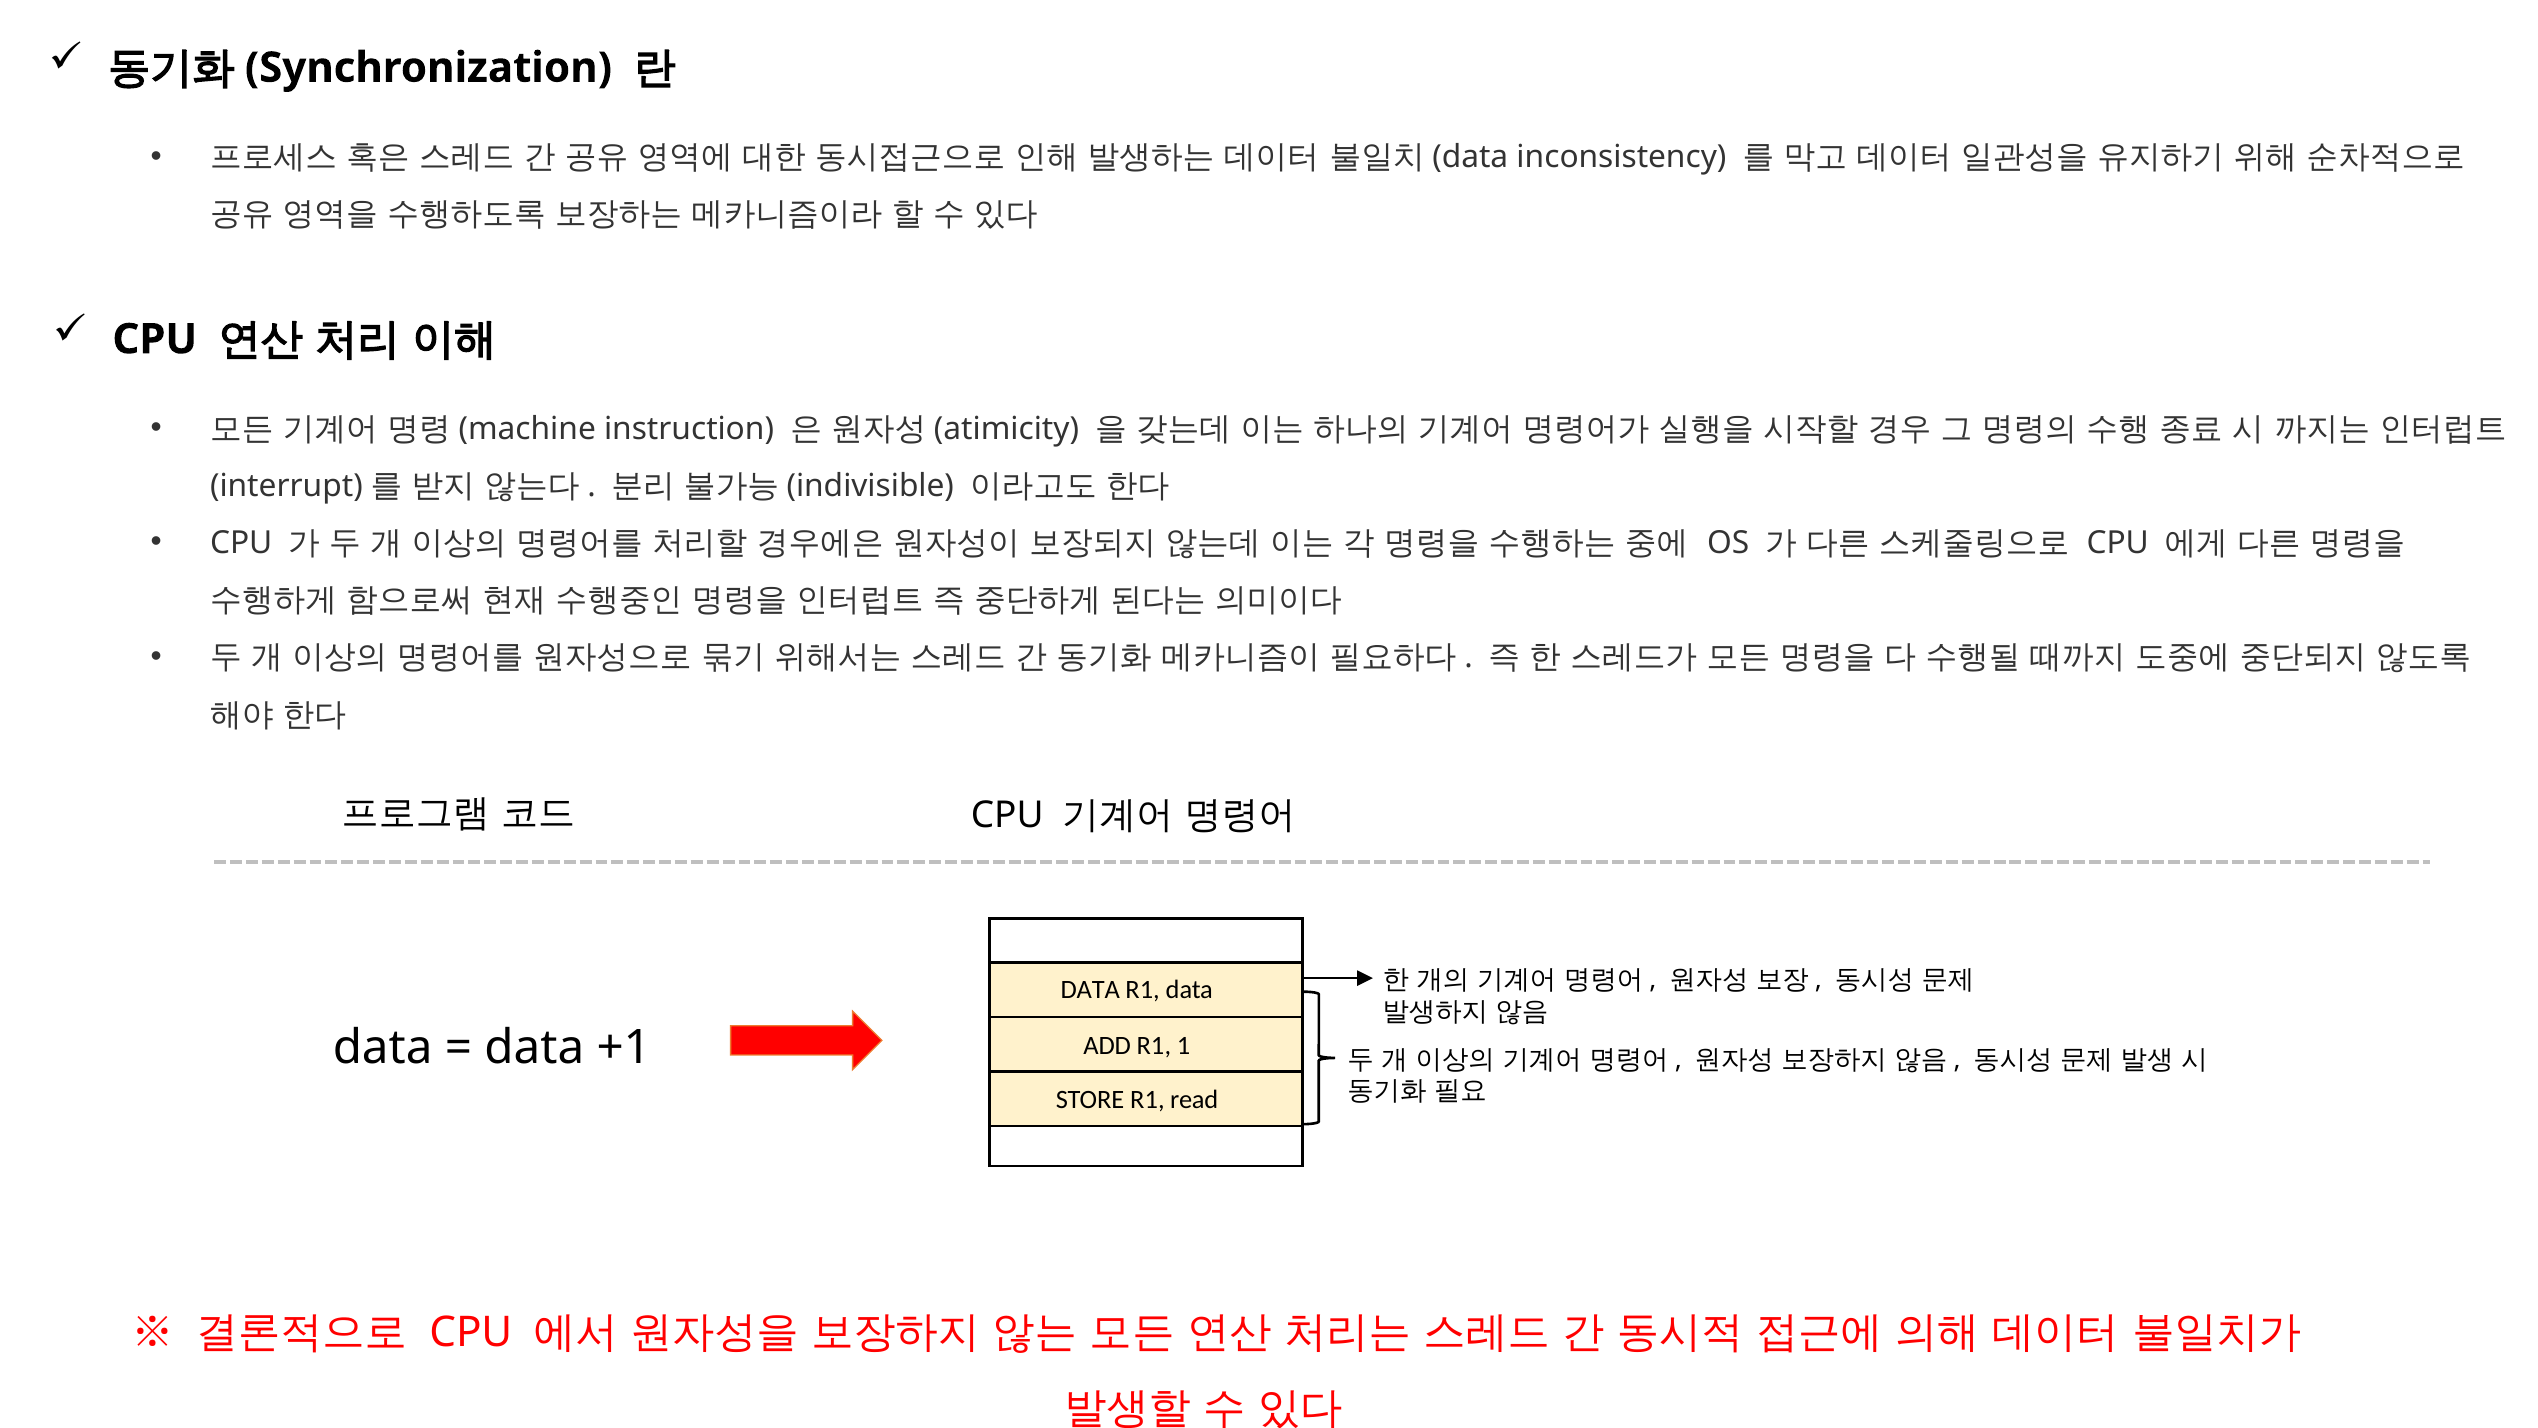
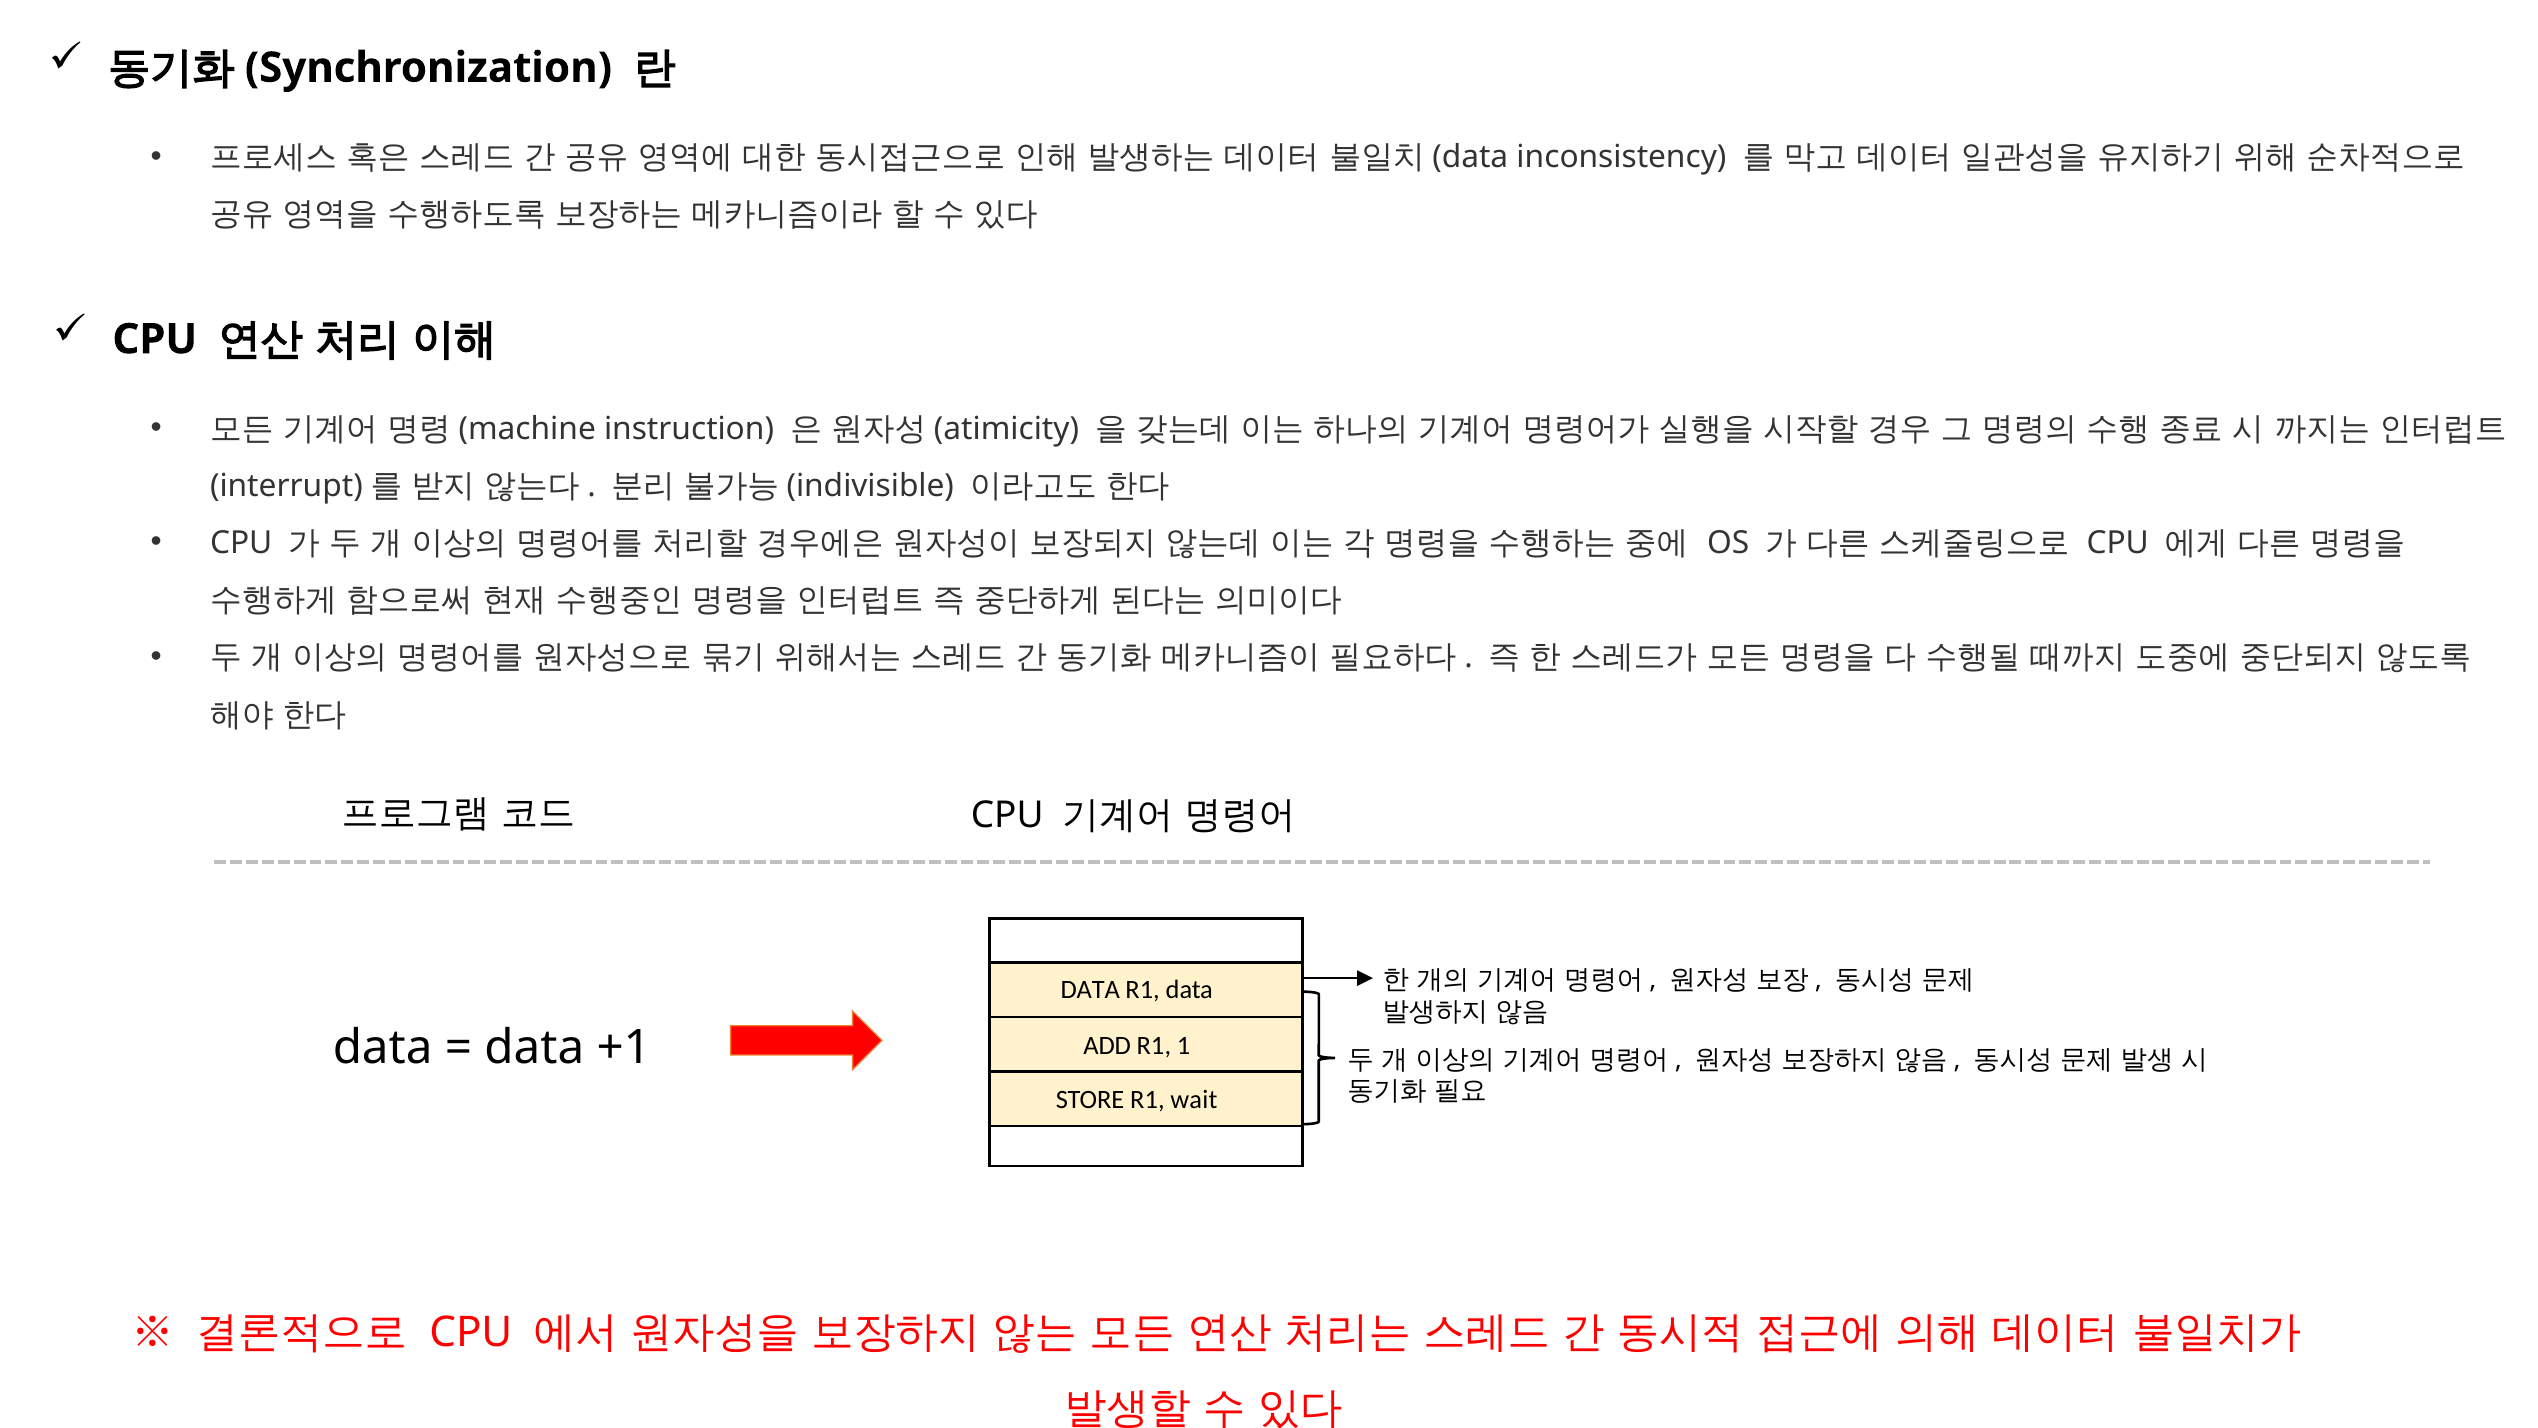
read: read -> wait (1194, 1100)
